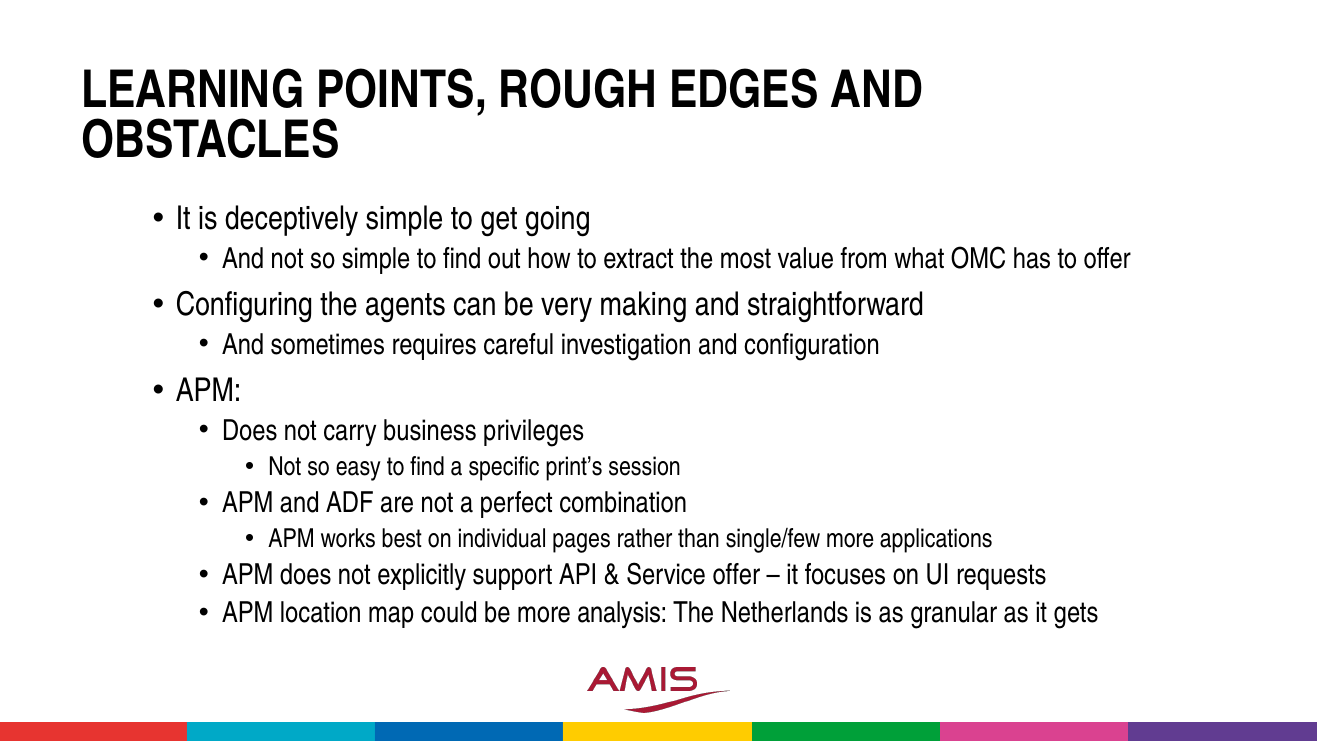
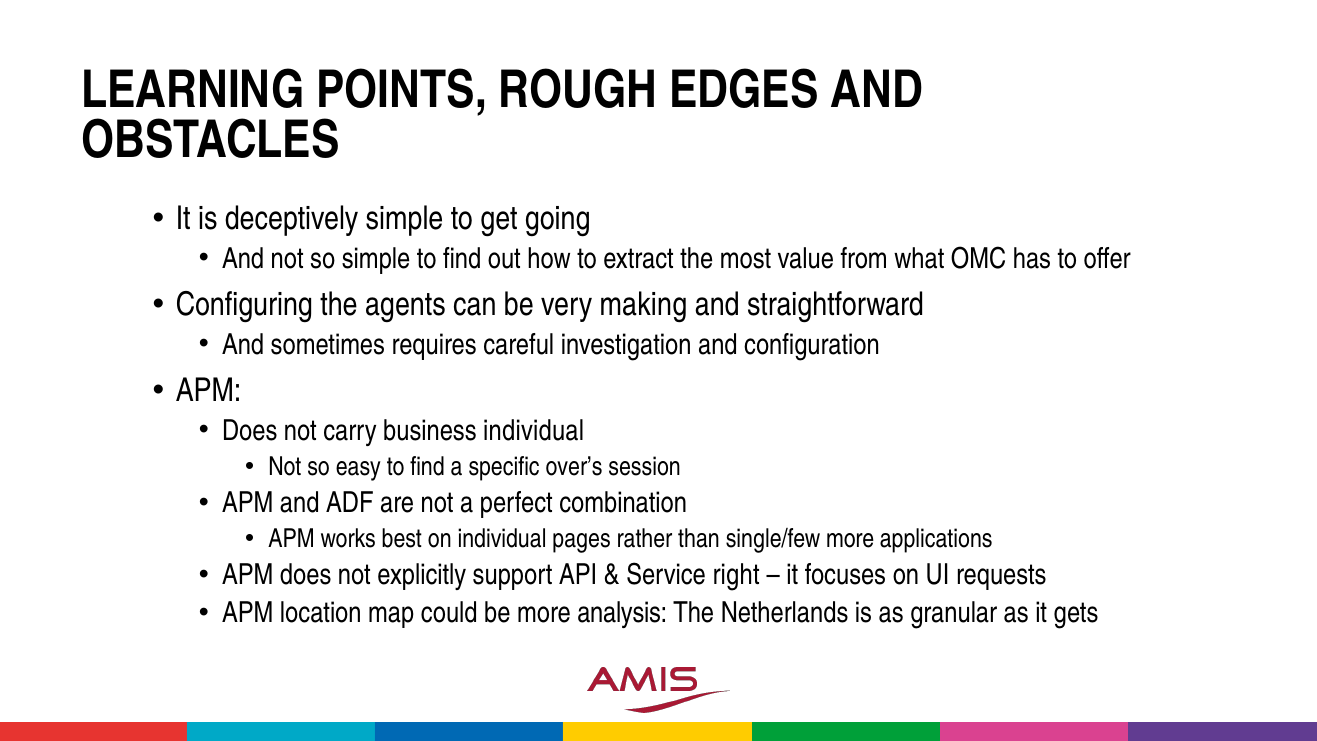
business privileges: privileges -> individual (534, 430)
print’s: print’s -> over’s (574, 467)
Service offer: offer -> right (736, 575)
